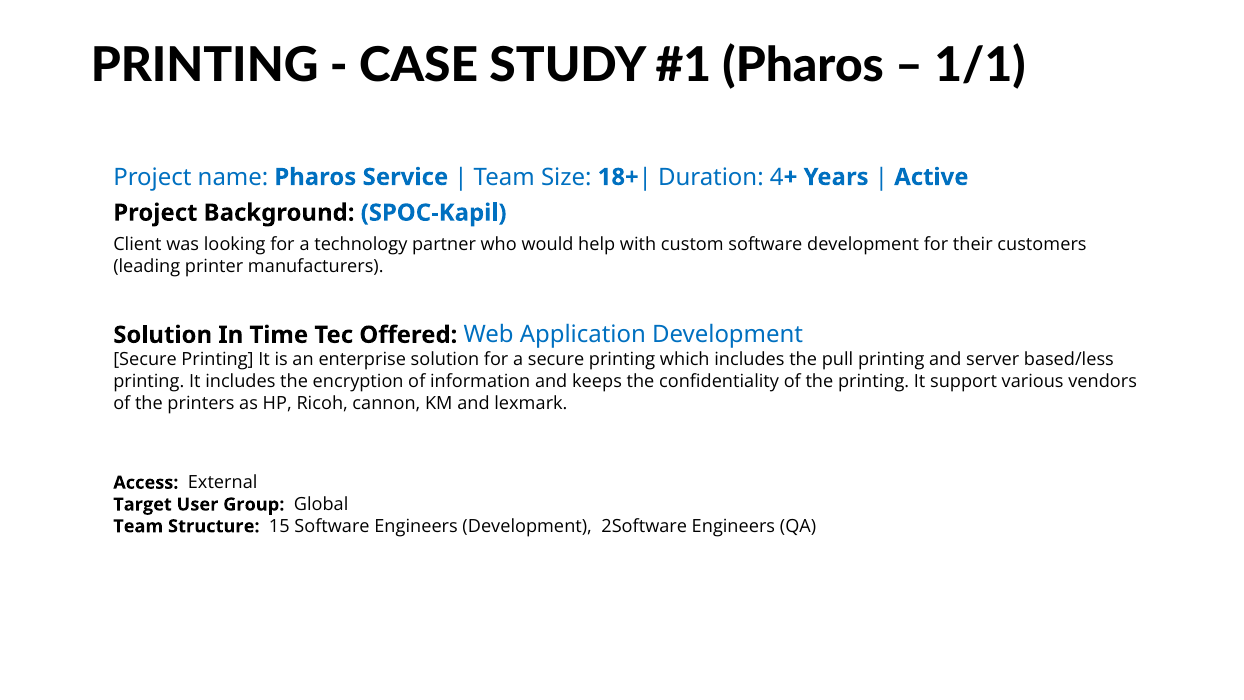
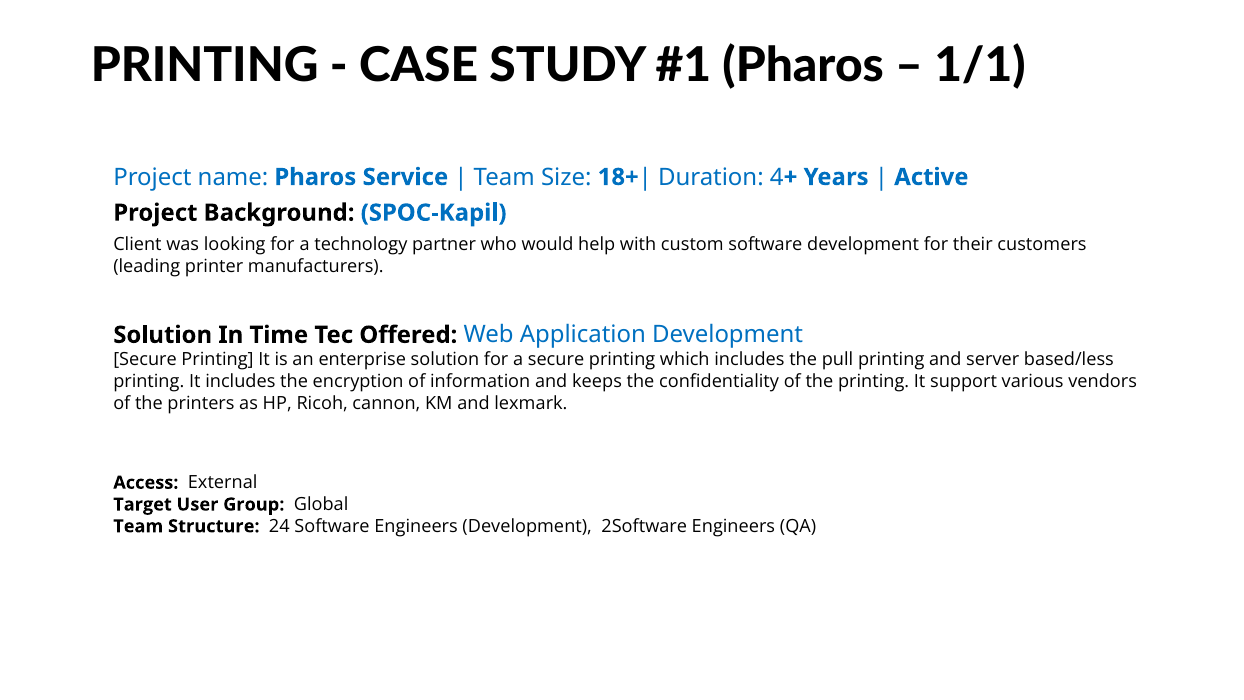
15: 15 -> 24 (279, 526)
